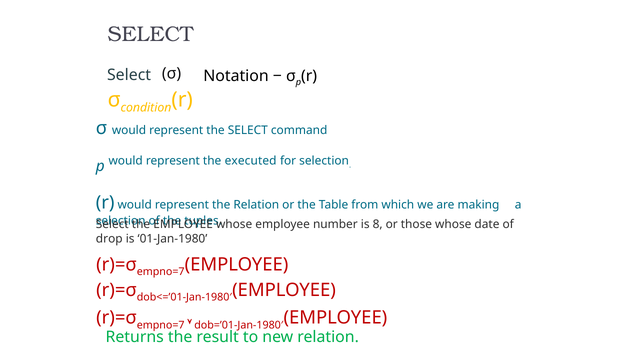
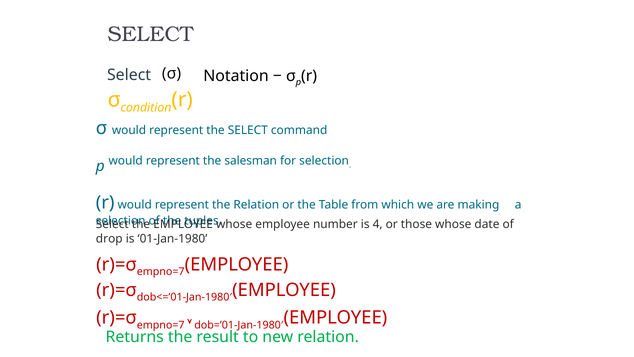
executed: executed -> salesman (251, 160)
8: 8 -> 4 (378, 224)
